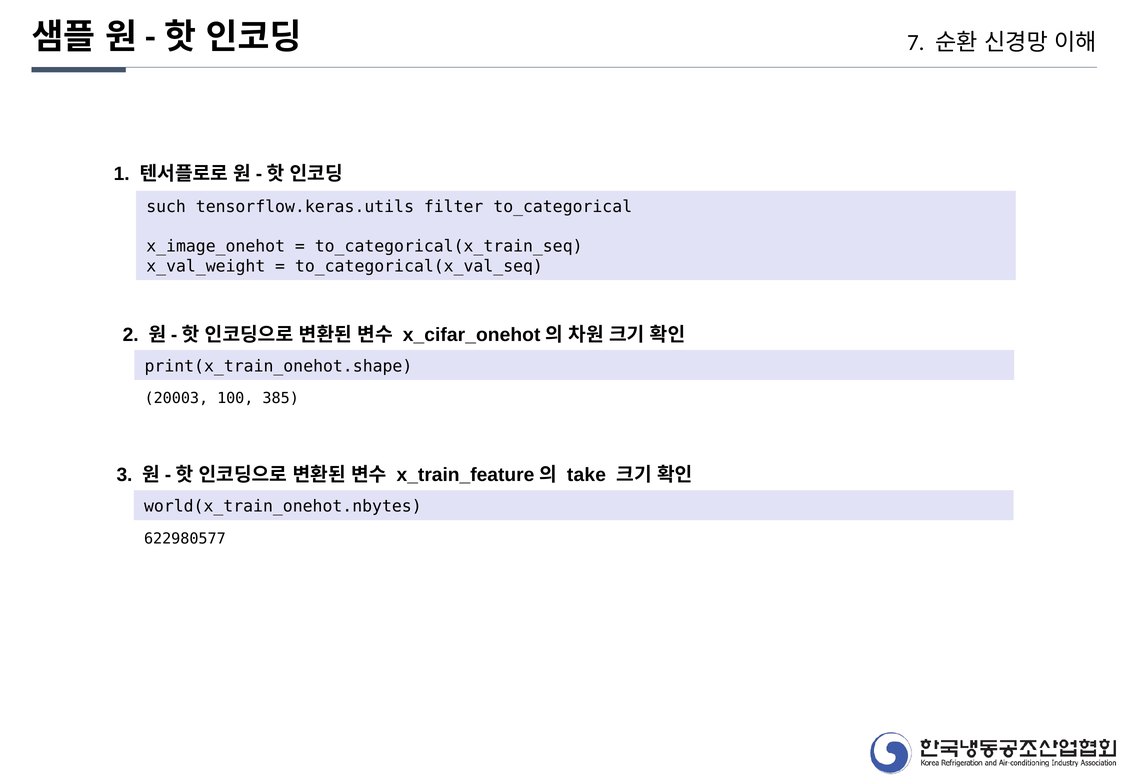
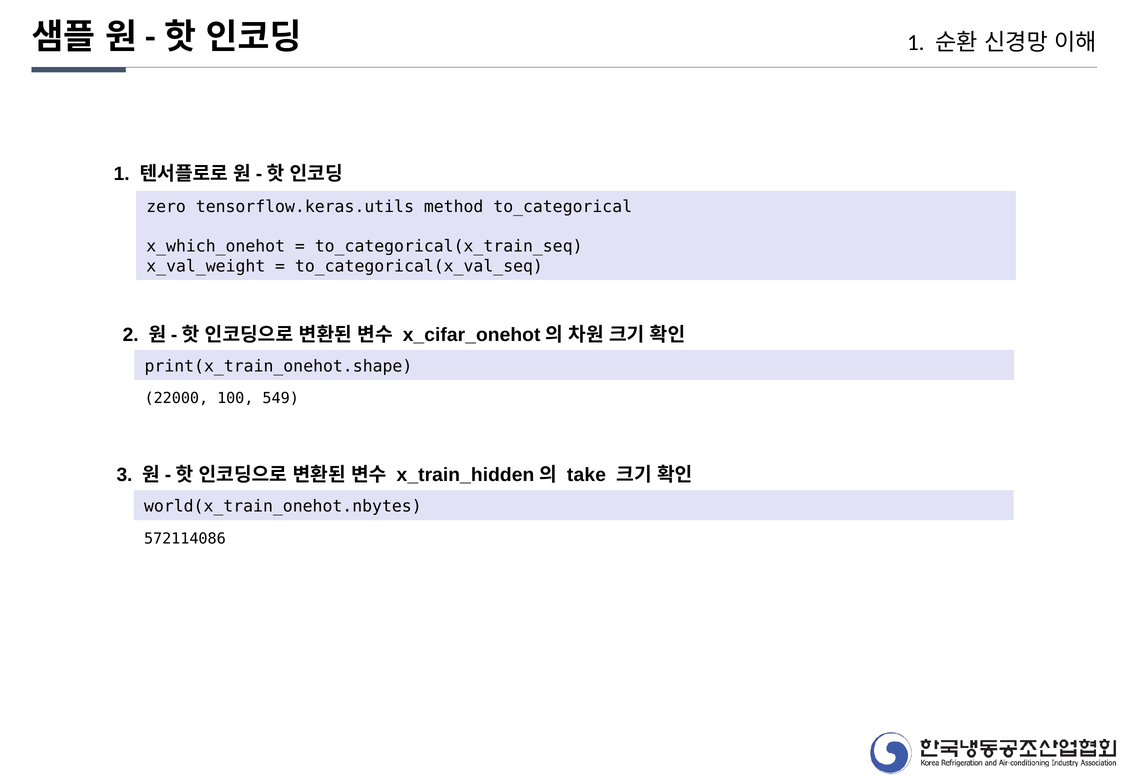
7: 7 -> 1 (916, 43)
such: such -> zero (166, 207)
filter: filter -> method (454, 207)
x_image_onehot: x_image_onehot -> x_which_onehot (216, 246)
20003: 20003 -> 22000 (176, 398)
385: 385 -> 549 (281, 398)
x_train_feature: x_train_feature -> x_train_hidden (465, 475)
622980577: 622980577 -> 572114086 (185, 539)
